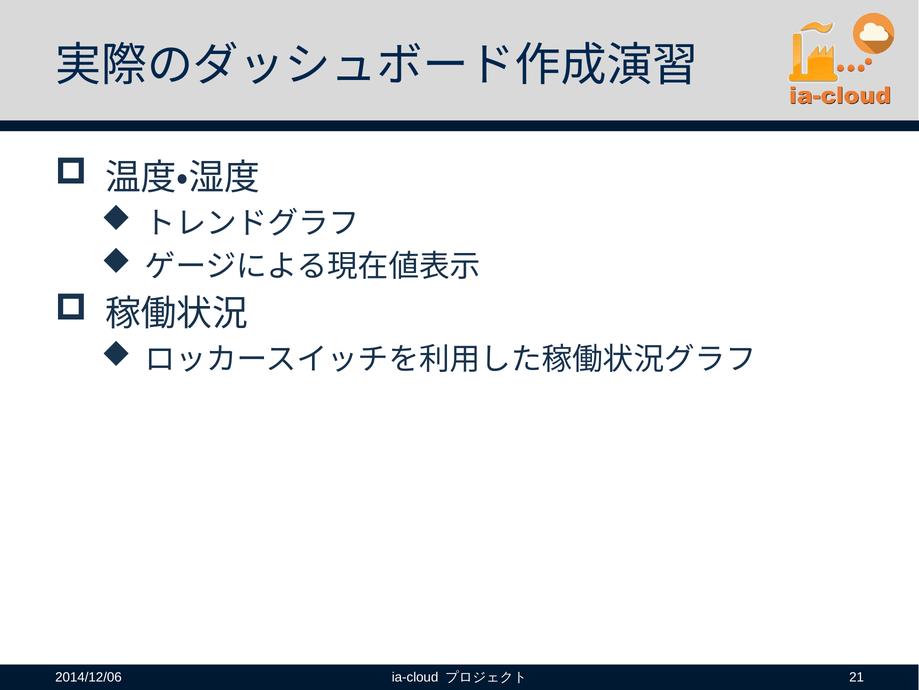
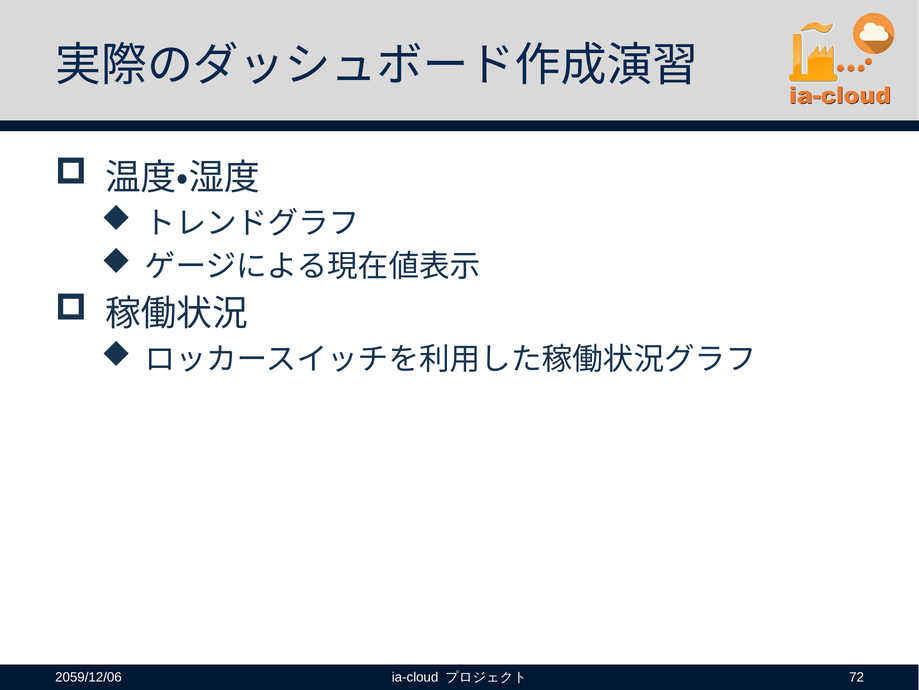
2014/12/06: 2014/12/06 -> 2059/12/06 (88, 677)
21: 21 -> 72 (857, 677)
